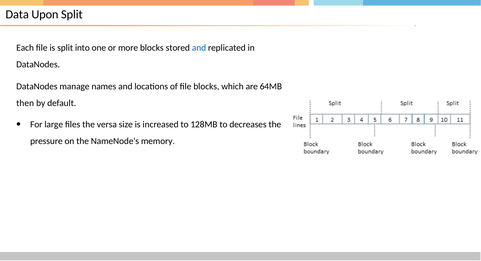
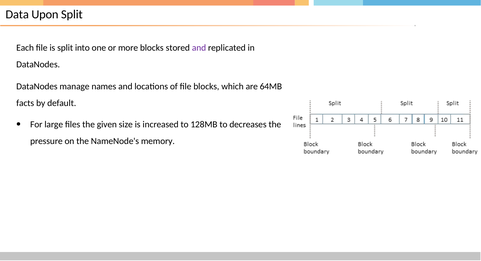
and colour: blue -> purple (199, 48)
then: then -> facts (25, 103)
versa: versa -> given (107, 124)
